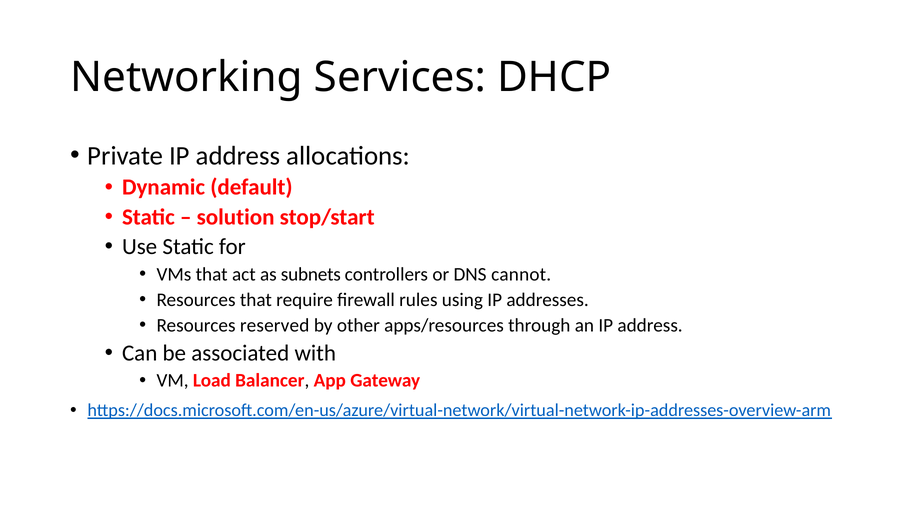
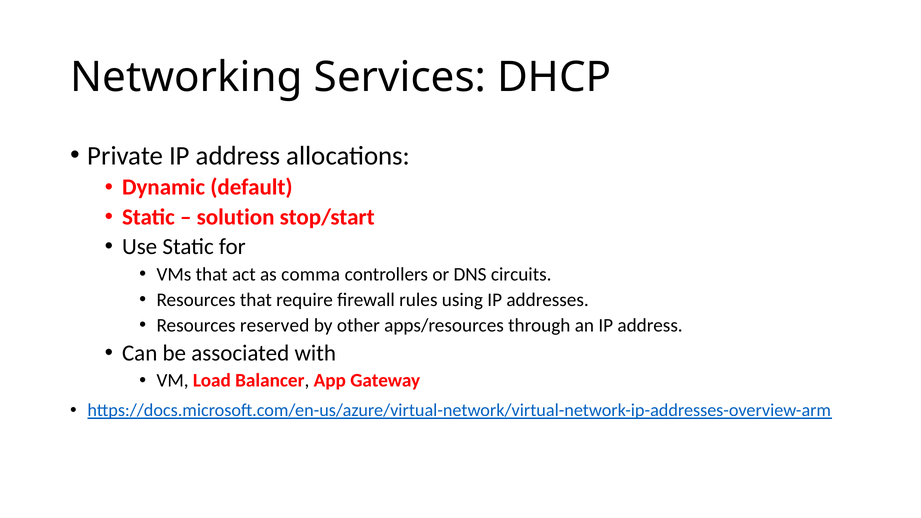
subnets: subnets -> comma (311, 274)
cannot: cannot -> circuits (521, 274)
